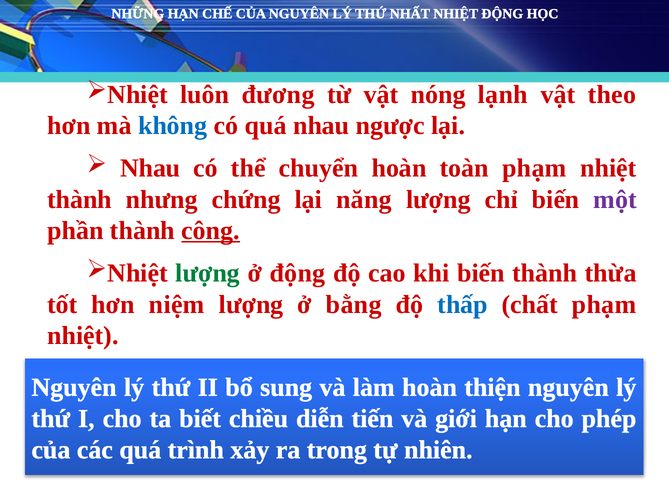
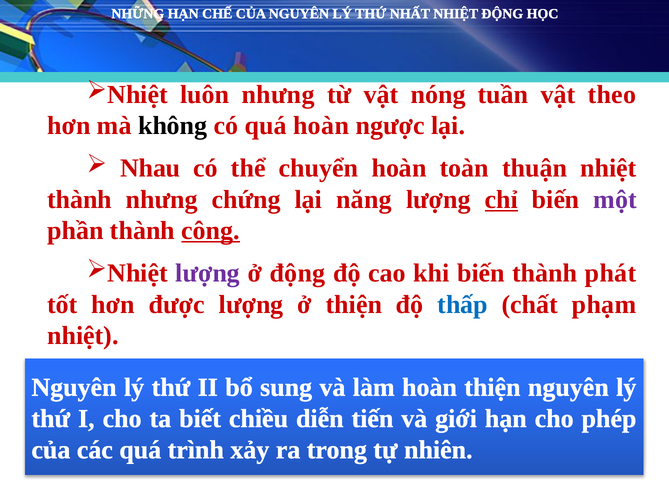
luôn đương: đương -> nhưng (278, 95)
lạnh: lạnh -> tuần (503, 95)
không colour: blue -> black (173, 126)
quá nhau: nhau -> hoàn (321, 126)
toàn phạm: phạm -> thuận (535, 168)
chỉ underline: none -> present (501, 199)
lượng colour: green -> purple (208, 273)
thừa: thừa -> phát (611, 273)
niệm: niệm -> được (177, 304)
ở bằng: bằng -> thiện (354, 304)
